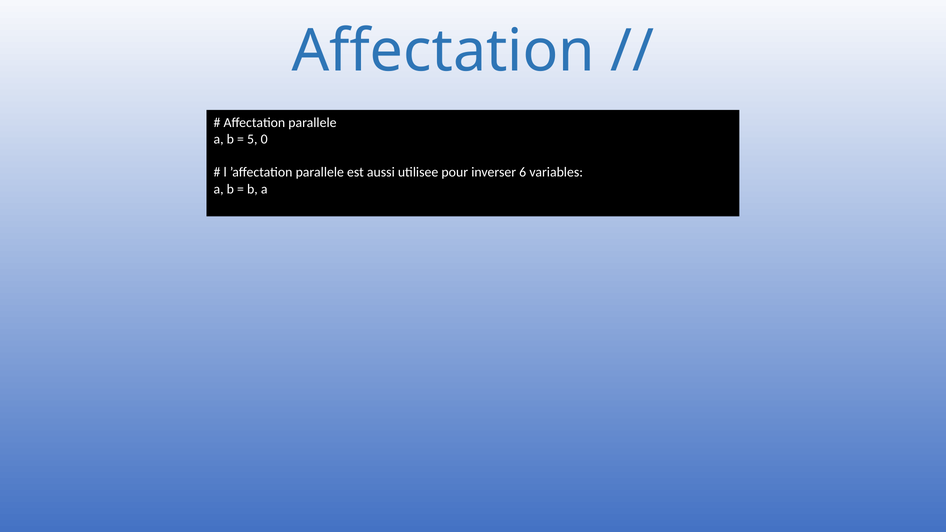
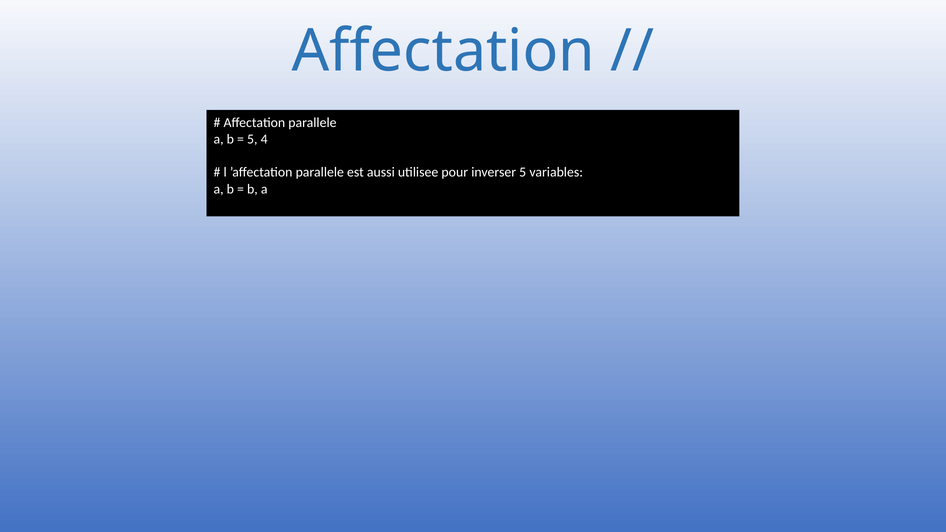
0: 0 -> 4 (264, 139)
inverser 6: 6 -> 5 (523, 172)
